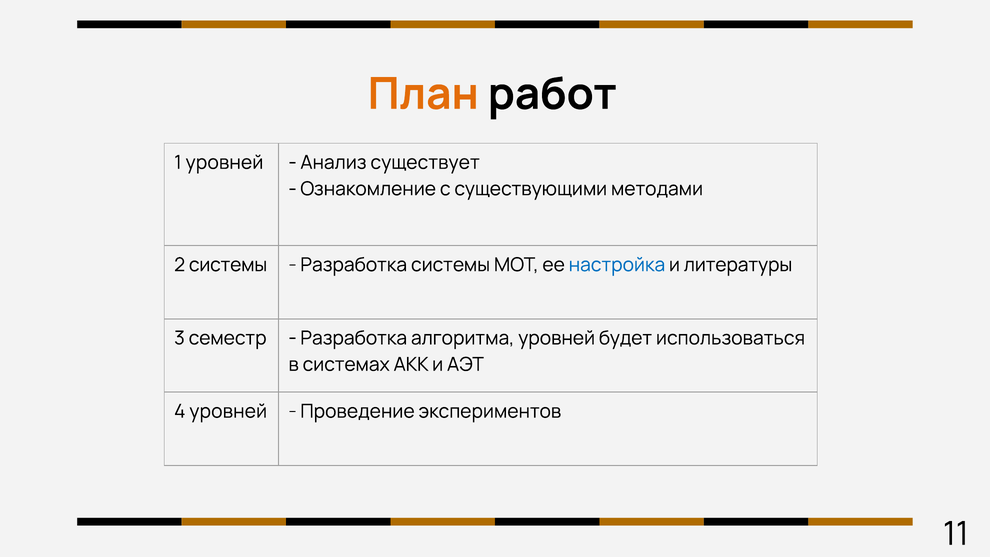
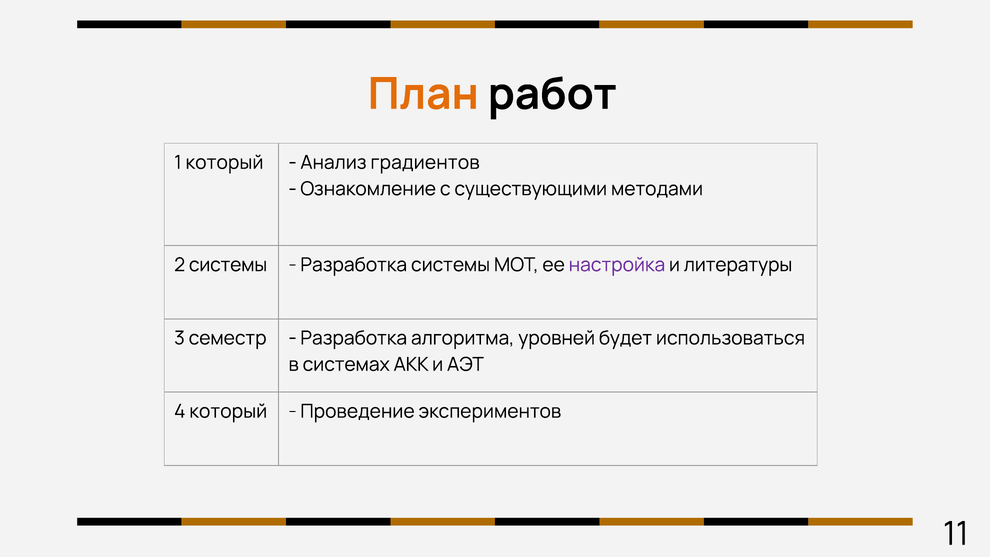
1 уровней: уровней -> который (224, 162)
существует: существует -> градиентов (425, 162)
настройка colour: blue -> purple (617, 265)
4 уровней: уровней -> который (228, 411)
